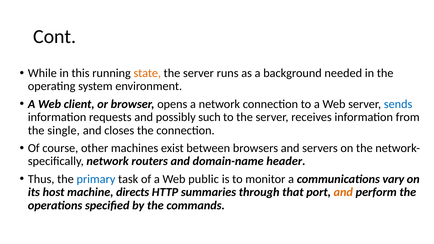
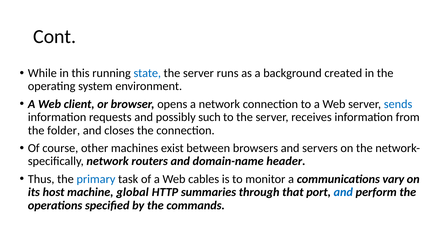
state colour: orange -> blue (147, 73)
needed: needed -> created (343, 73)
single: single -> folder (64, 130)
public: public -> cables (204, 179)
directs: directs -> global (133, 192)
and colour: orange -> blue (343, 192)
